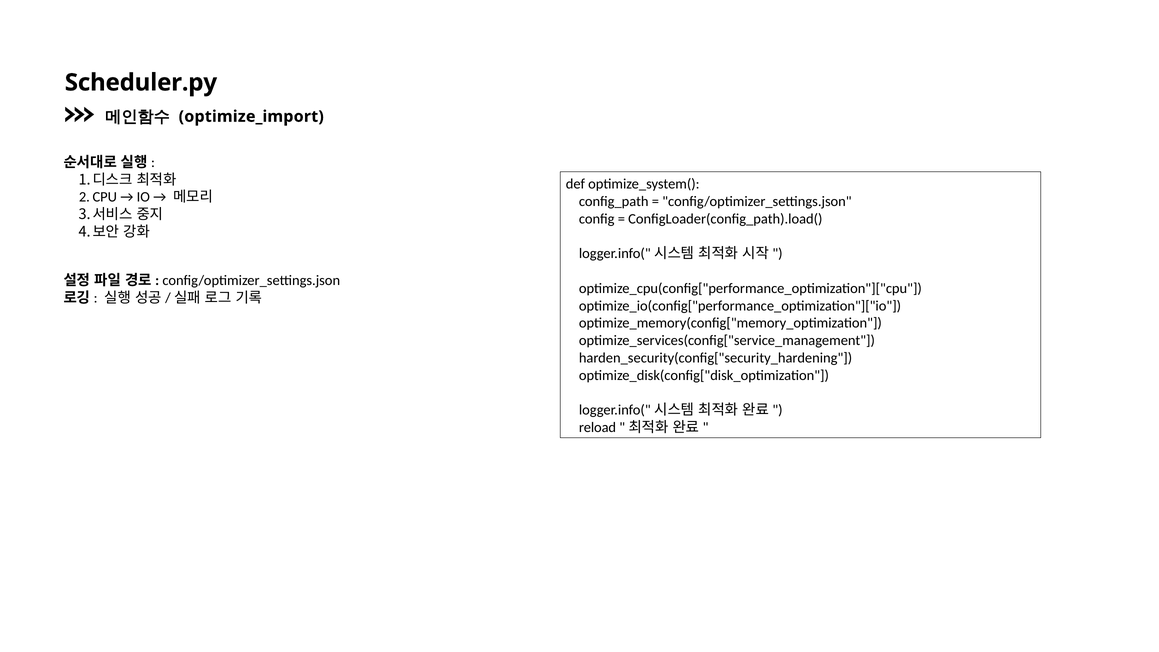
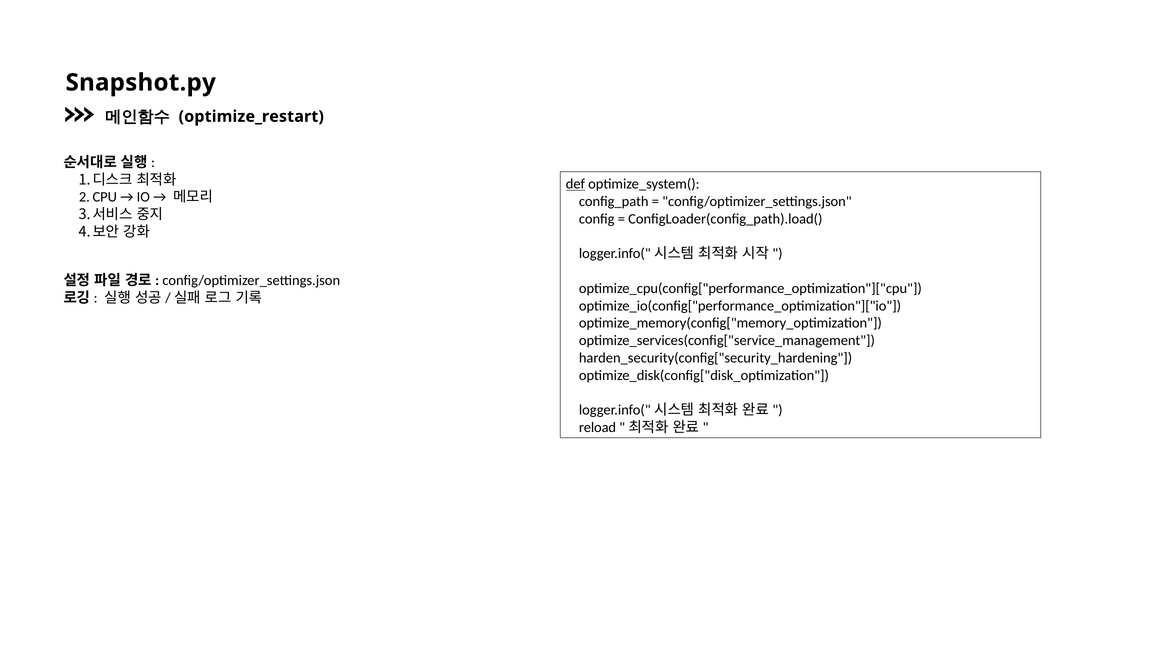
Scheduler.py: Scheduler.py -> Snapshot.py (141, 83)
optimize_import: optimize_import -> optimize_restart (251, 116)
def underline: none -> present (575, 184)
